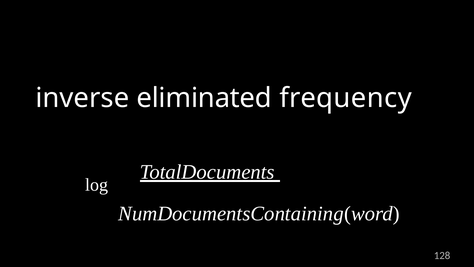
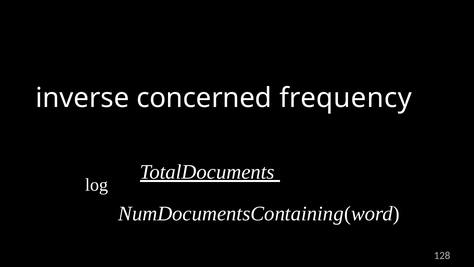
eliminated: eliminated -> concerned (204, 98)
